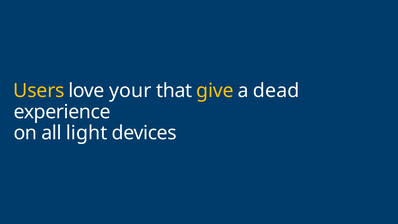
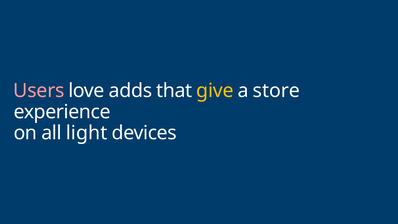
Users colour: yellow -> pink (39, 91)
your: your -> adds (130, 91)
dead: dead -> store (276, 91)
